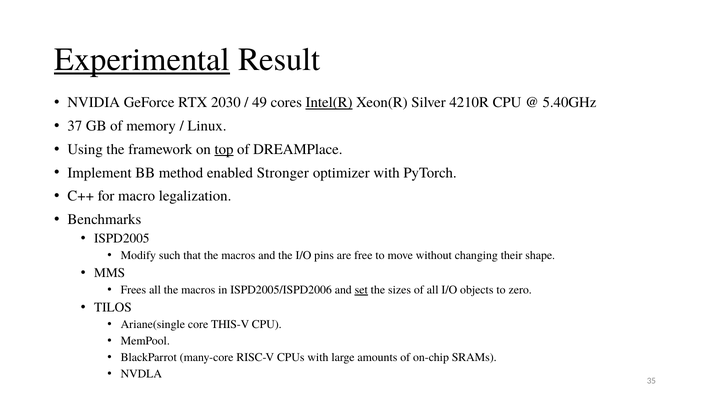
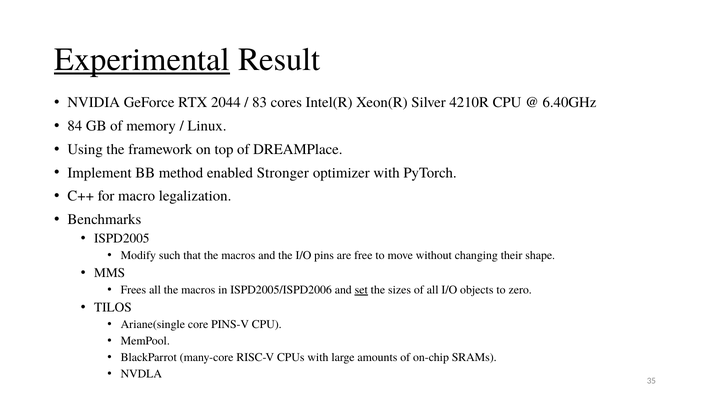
2030: 2030 -> 2044 (226, 103)
49: 49 -> 83 (260, 103)
Intel(R underline: present -> none (329, 103)
5.40GHz: 5.40GHz -> 6.40GHz (569, 103)
37: 37 -> 84 (75, 126)
top underline: present -> none (224, 149)
THIS-V: THIS-V -> PINS-V (230, 325)
